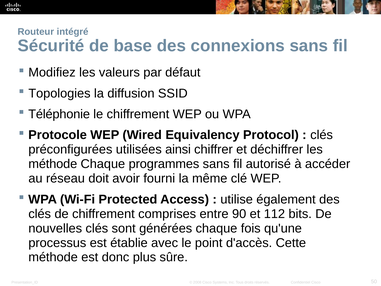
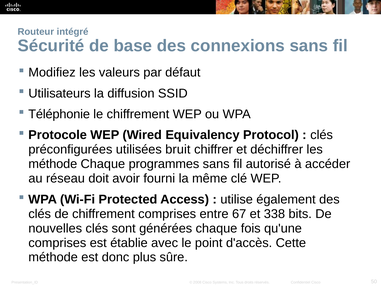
Topologies: Topologies -> Utilisateurs (59, 93)
ainsi: ainsi -> bruit (178, 149)
90: 90 -> 67 (239, 214)
112: 112 -> 338 (274, 214)
processus: processus -> comprises (57, 243)
